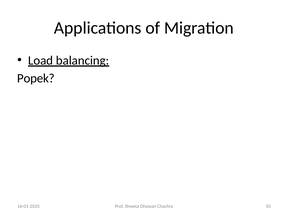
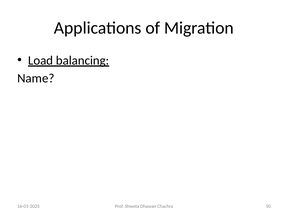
Popek: Popek -> Name (36, 78)
